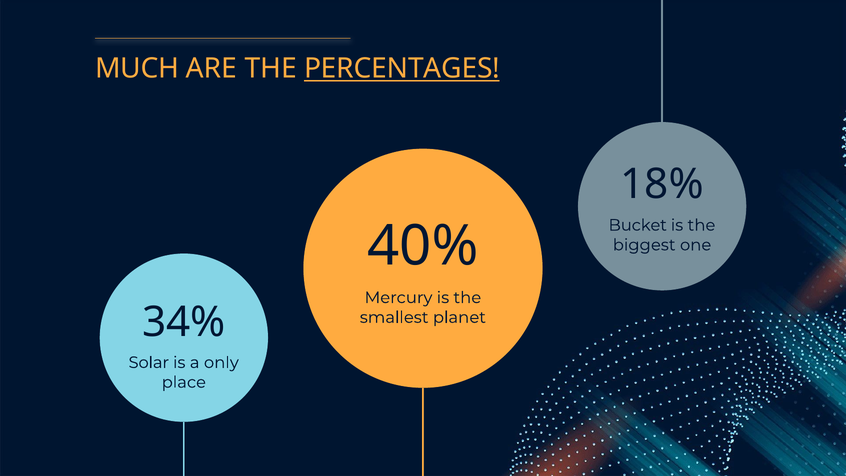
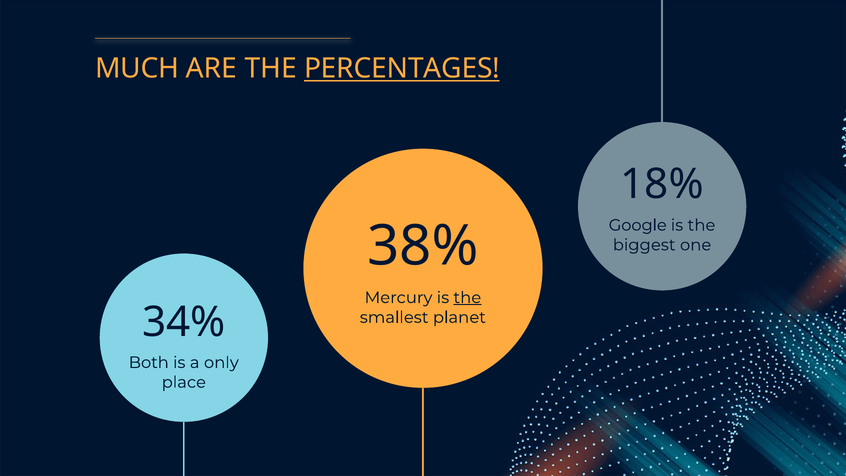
Bucket: Bucket -> Google (638, 225)
40%: 40% -> 38% (423, 246)
the underline: none -> present (467, 298)
Solar: Solar -> Both (149, 362)
